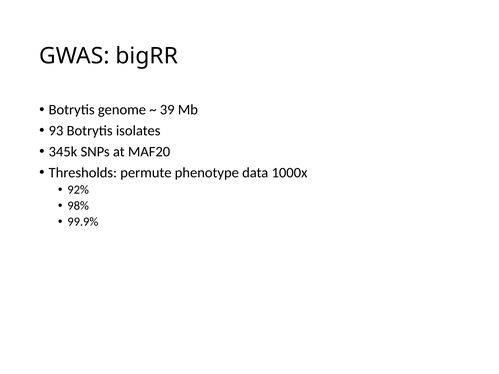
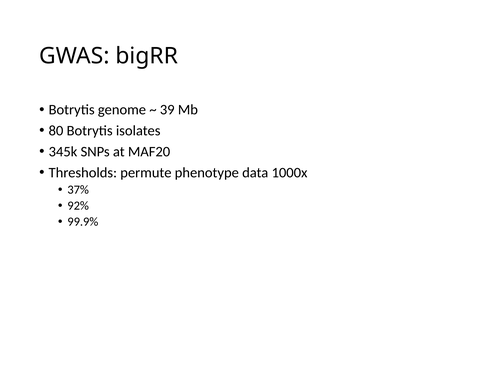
93: 93 -> 80 (56, 131)
92%: 92% -> 37% (78, 190)
98%: 98% -> 92% (78, 206)
